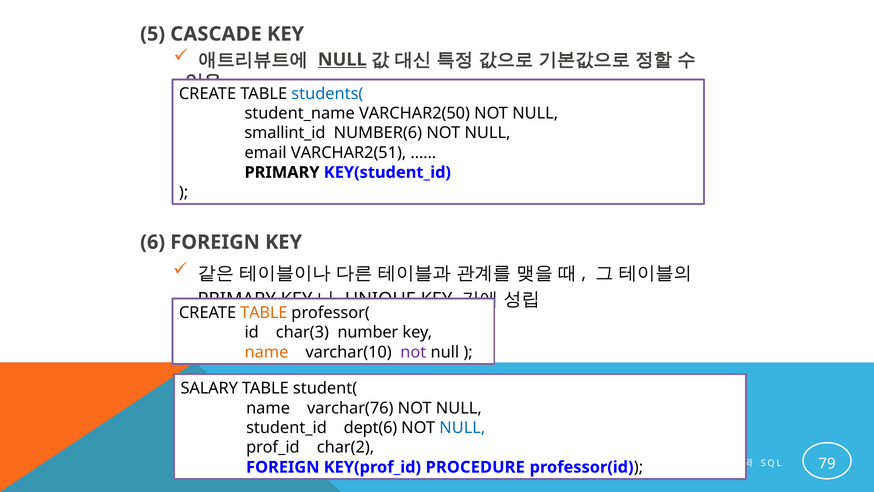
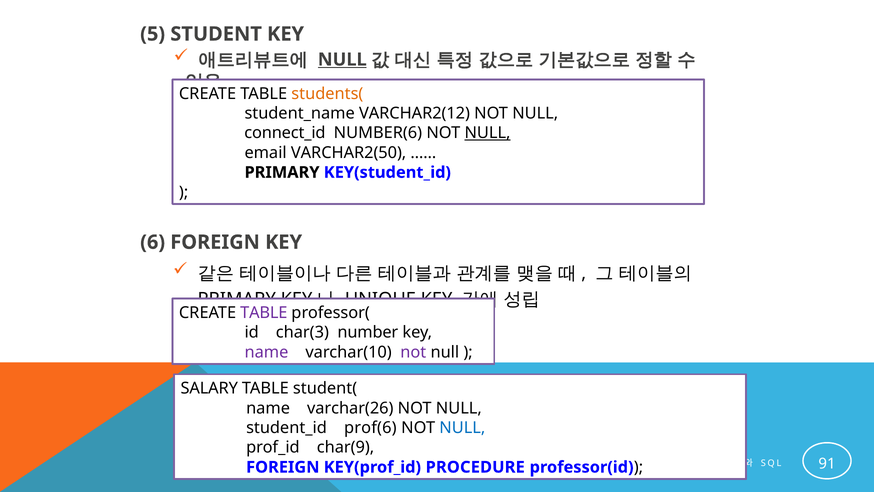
CASCADE: CASCADE -> STUDENT (216, 34)
students( colour: blue -> orange (327, 94)
VARCHAR2(50: VARCHAR2(50 -> VARCHAR2(12 (415, 113)
smallint_id: smallint_id -> connect_id (285, 133)
NULL underline: none -> present (487, 133)
VARCHAR2(51: VARCHAR2(51 -> VARCHAR2(50 (349, 153)
TABLE colour: orange -> purple (264, 313)
name colour: orange -> purple (266, 352)
varchar(76: varchar(76 -> varchar(26 (350, 408)
dept(6: dept(6 -> prof(6 (370, 428)
char(2: char(2 -> char(9 (346, 447)
79: 79 -> 91 (827, 463)
